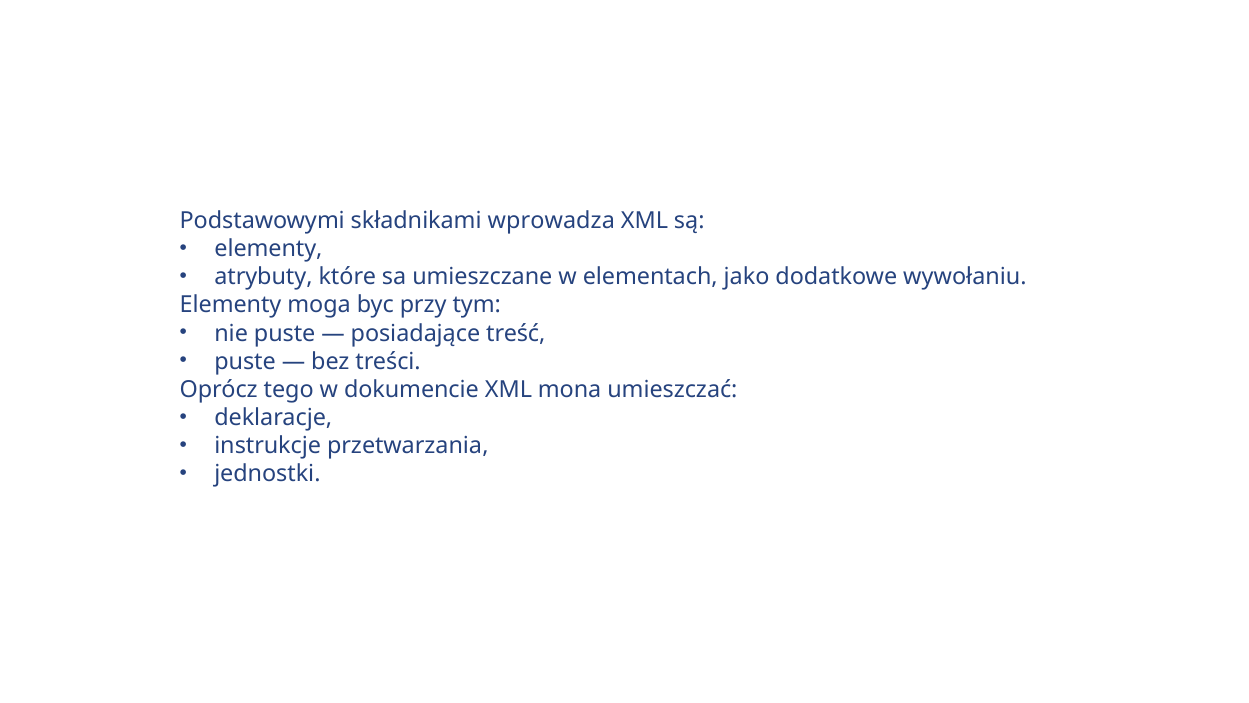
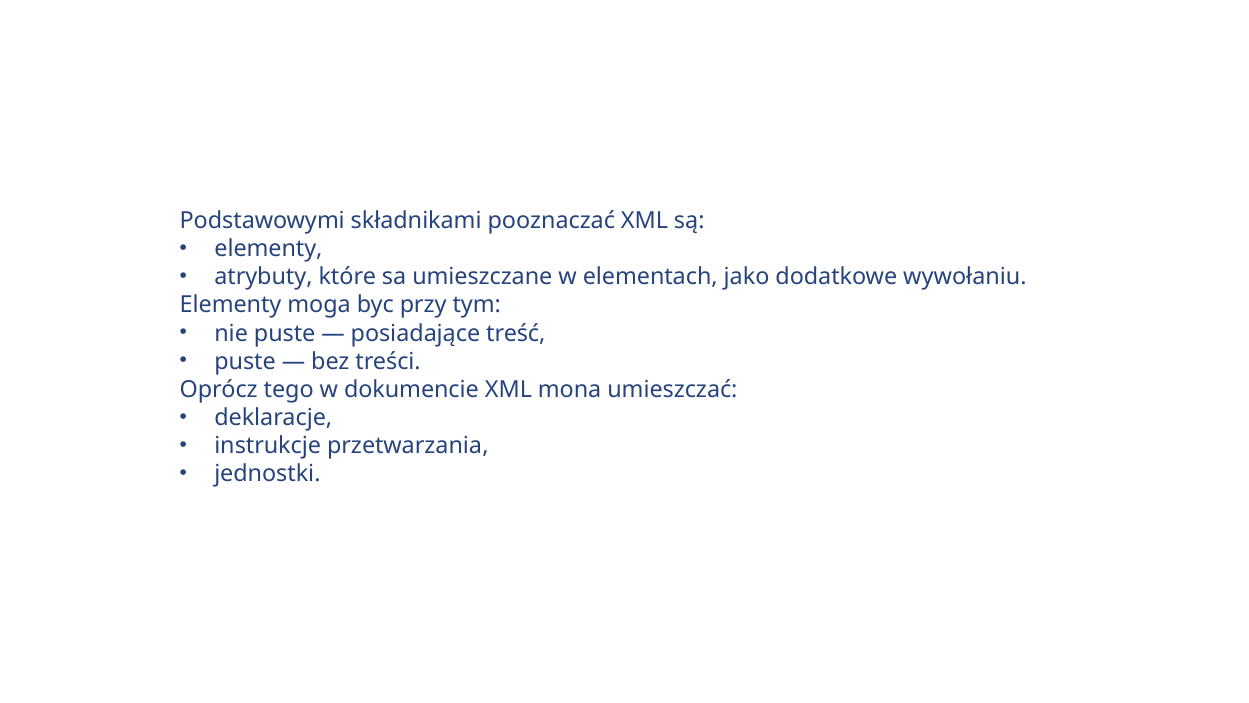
wprowadza: wprowadza -> pooznaczać (551, 221)
